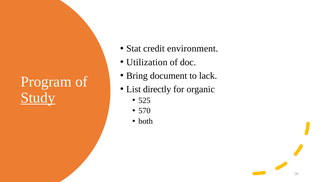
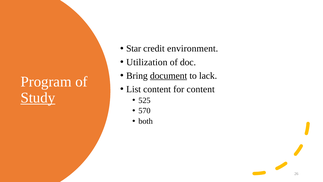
Stat: Stat -> Star (134, 49)
document underline: none -> present (169, 76)
List directly: directly -> content (157, 89)
for organic: organic -> content (201, 89)
